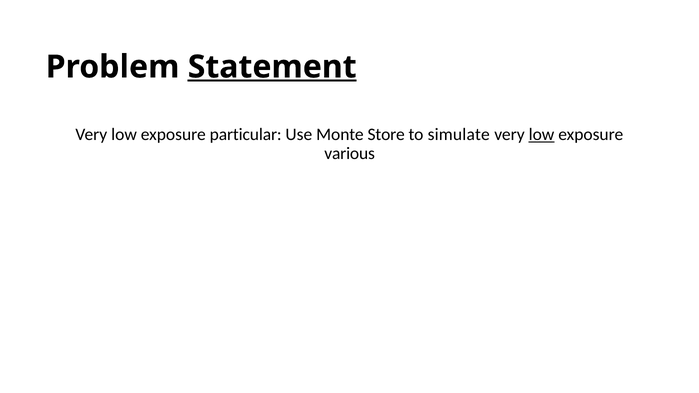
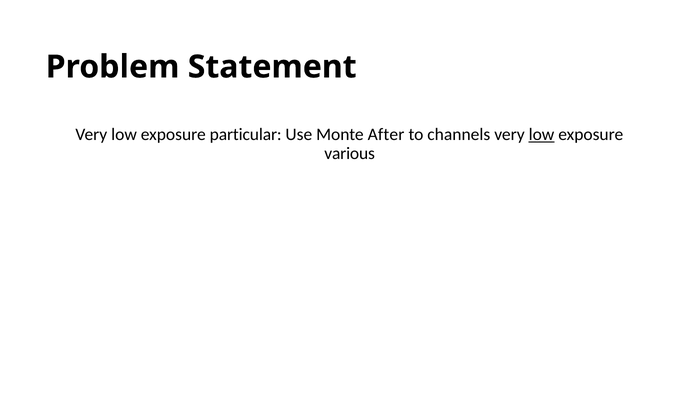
Statement underline: present -> none (272, 67)
Store: Store -> After (386, 135)
simulate: simulate -> channels (459, 135)
